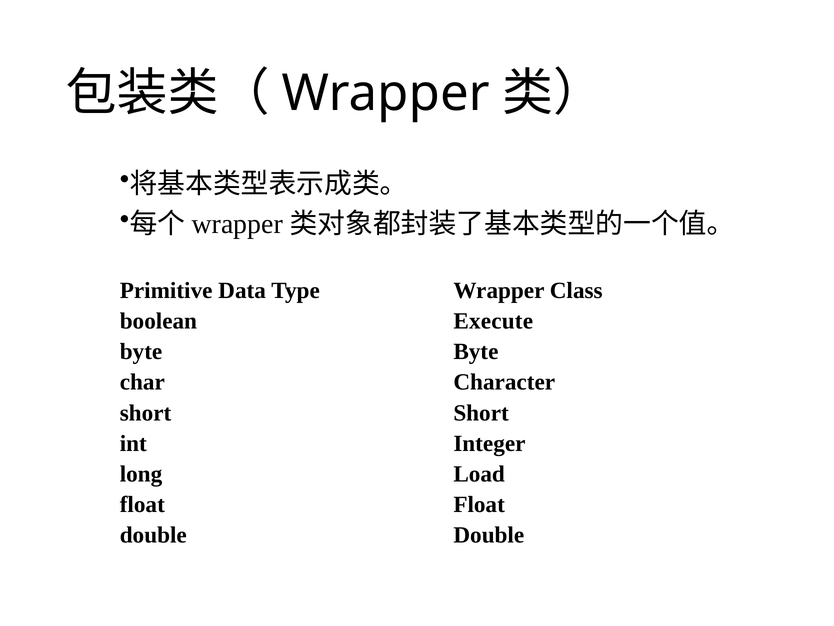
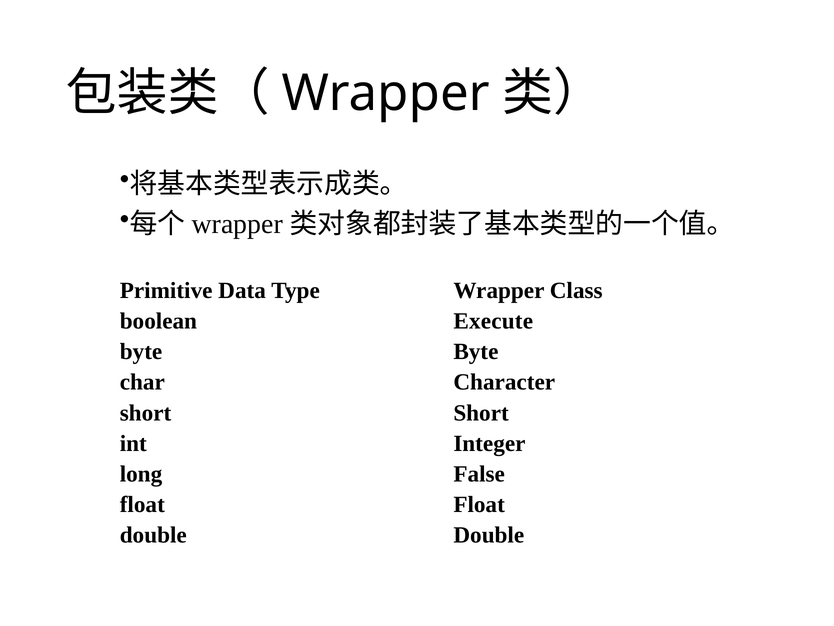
Load: Load -> False (479, 474)
